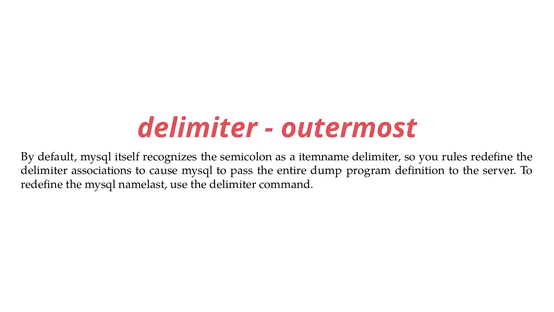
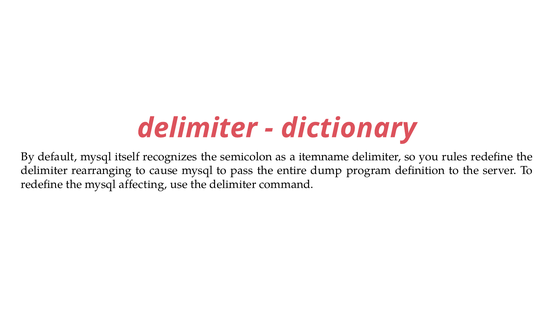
outermost: outermost -> dictionary (349, 128)
associations: associations -> rearranging (102, 170)
namelast: namelast -> affecting (143, 184)
